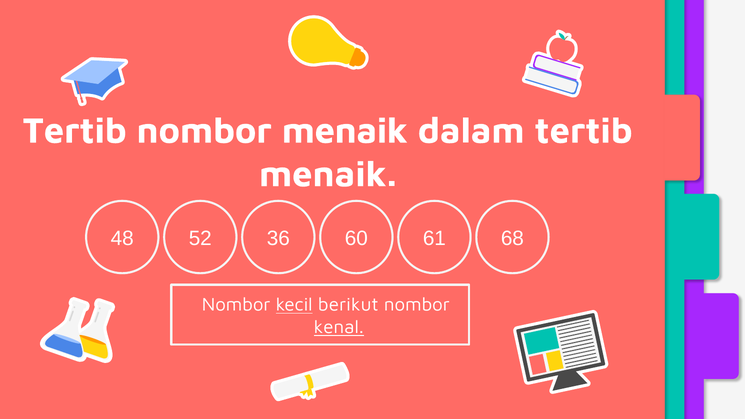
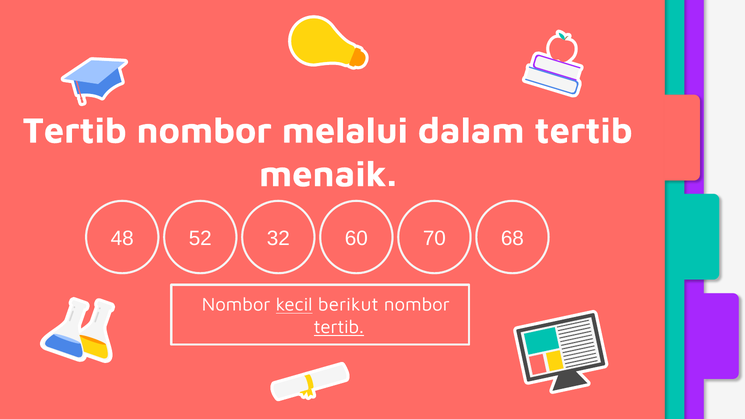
nombor menaik: menaik -> melalui (345, 131)
36: 36 -> 32 (278, 239)
61: 61 -> 70 (434, 239)
kenal: kenal -> tertib (339, 327)
